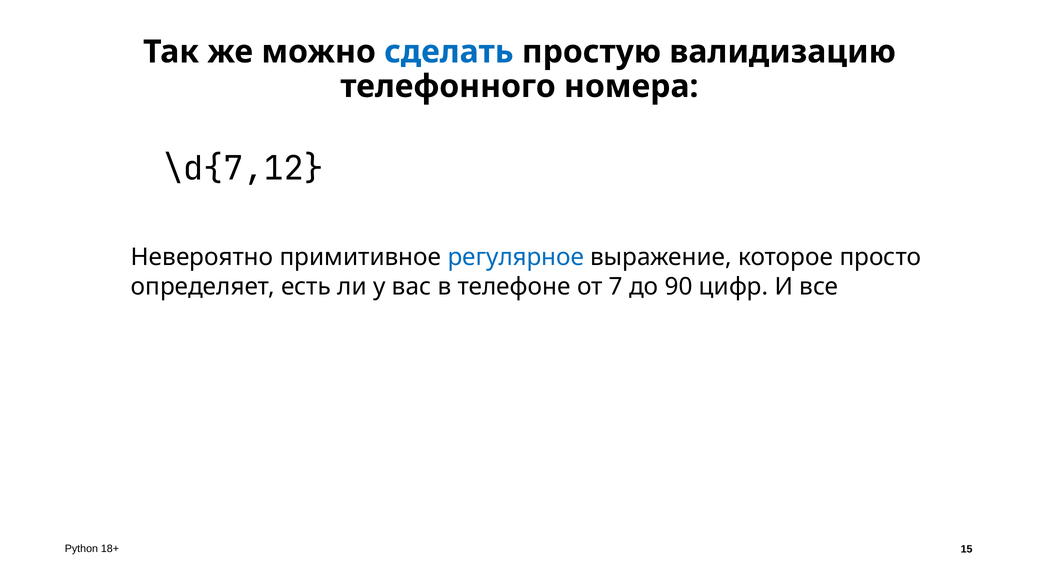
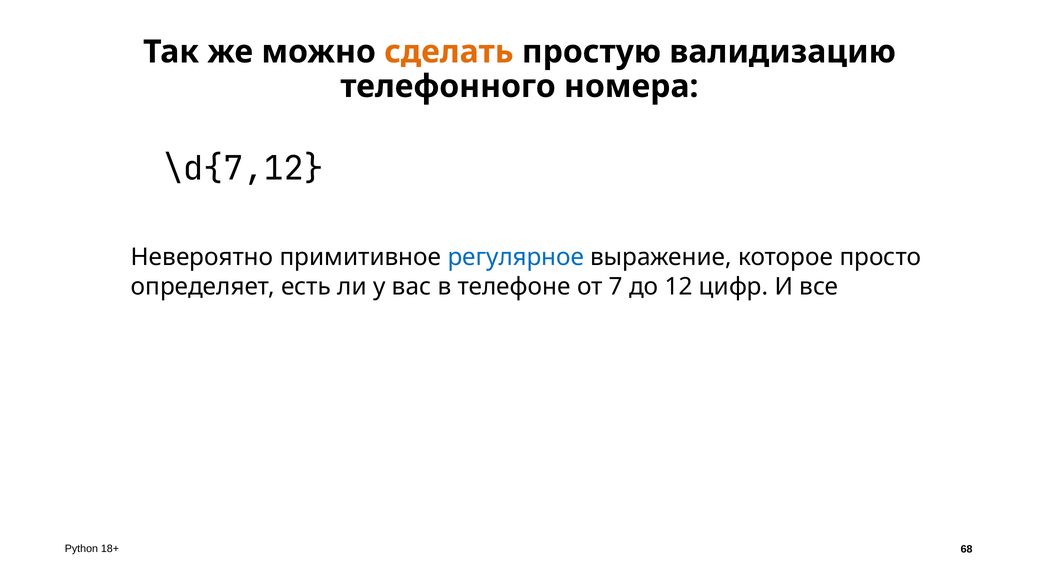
сделать colour: blue -> orange (449, 52)
90: 90 -> 12 (679, 286)
15: 15 -> 68 (967, 549)
